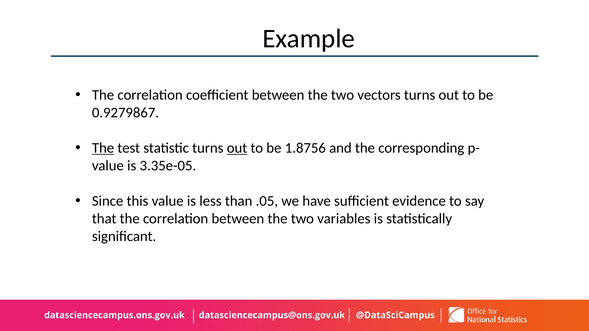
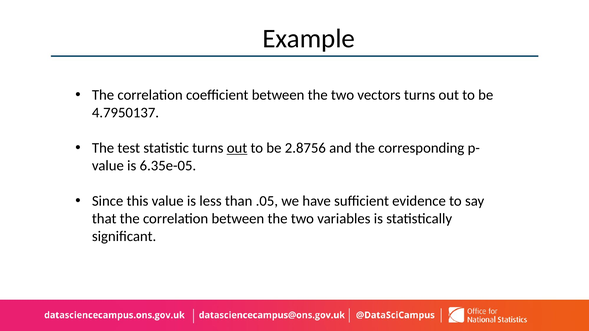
0.9279867: 0.9279867 -> 4.7950137 (125, 113)
The underline: present -> none (103, 148)
1.8756: 1.8756 -> 2.8756 (305, 148)
3.35e-05: 3.35e-05 -> 6.35e-05 (168, 166)
